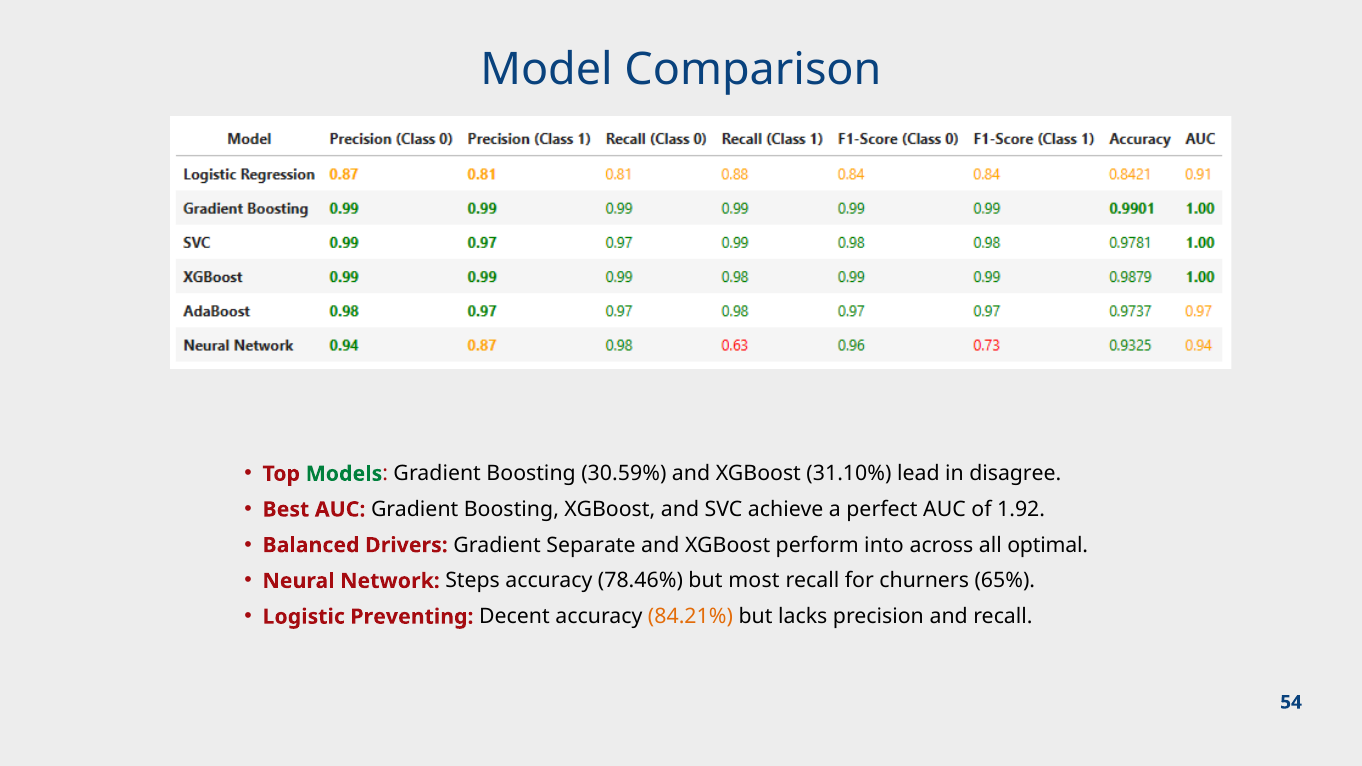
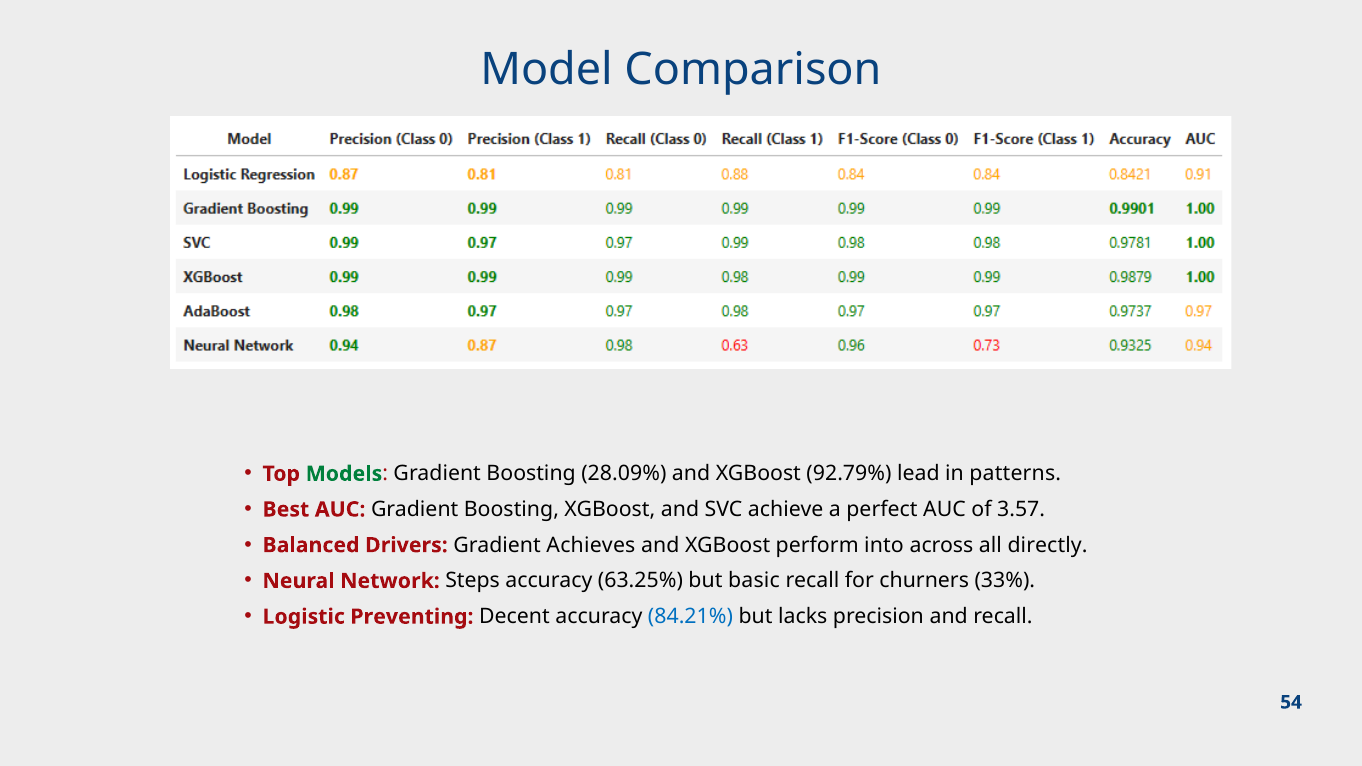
30.59%: 30.59% -> 28.09% (624, 474)
31.10%: 31.10% -> 92.79% (849, 474)
disagree: disagree -> patterns (1015, 474)
1.92: 1.92 -> 3.57 (1021, 510)
Separate: Separate -> Achieves (591, 545)
optimal: optimal -> directly (1048, 545)
78.46%: 78.46% -> 63.25% (640, 581)
most: most -> basic (754, 581)
65%: 65% -> 33% (1005, 581)
84.21% colour: orange -> blue (690, 617)
